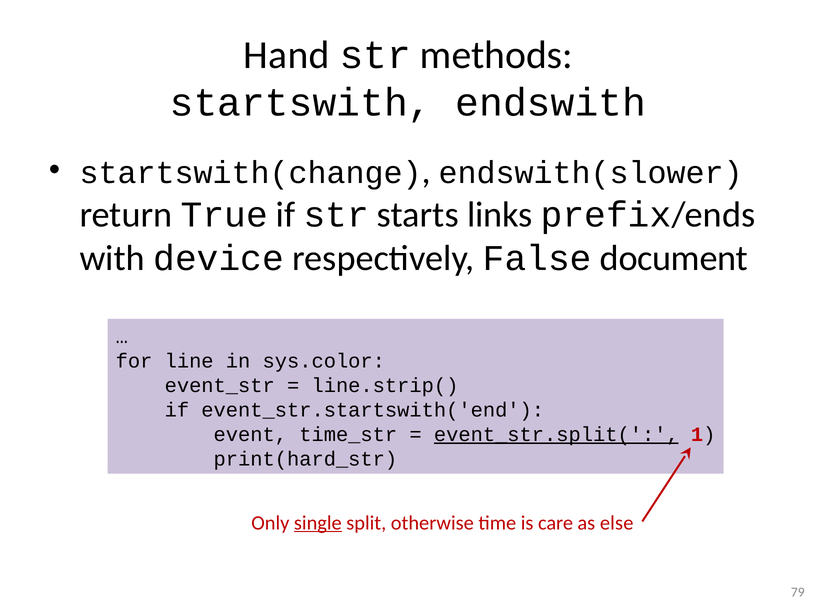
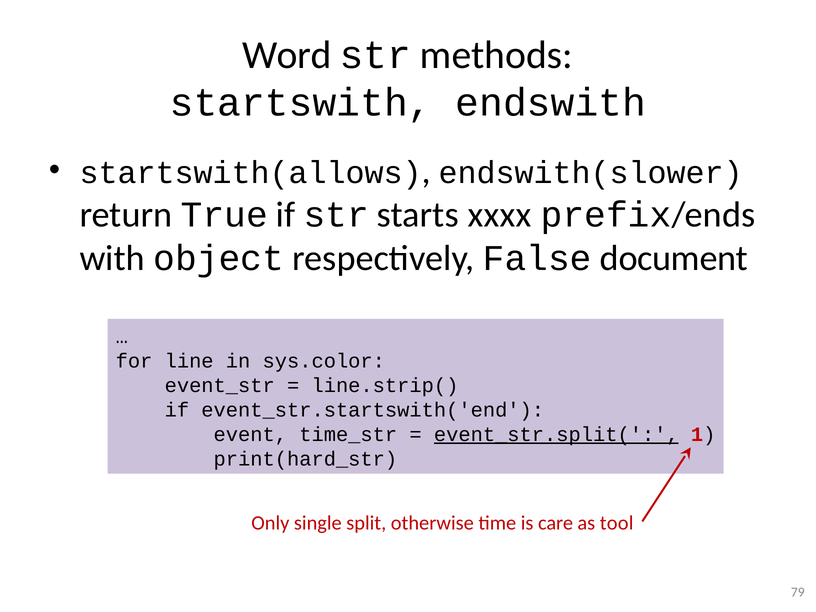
Hand: Hand -> Word (287, 55)
startswith(change: startswith(change -> startswith(allows (251, 173)
links: links -> xxxx (500, 215)
device: device -> object (219, 258)
single underline: present -> none (318, 523)
else: else -> tool (617, 523)
